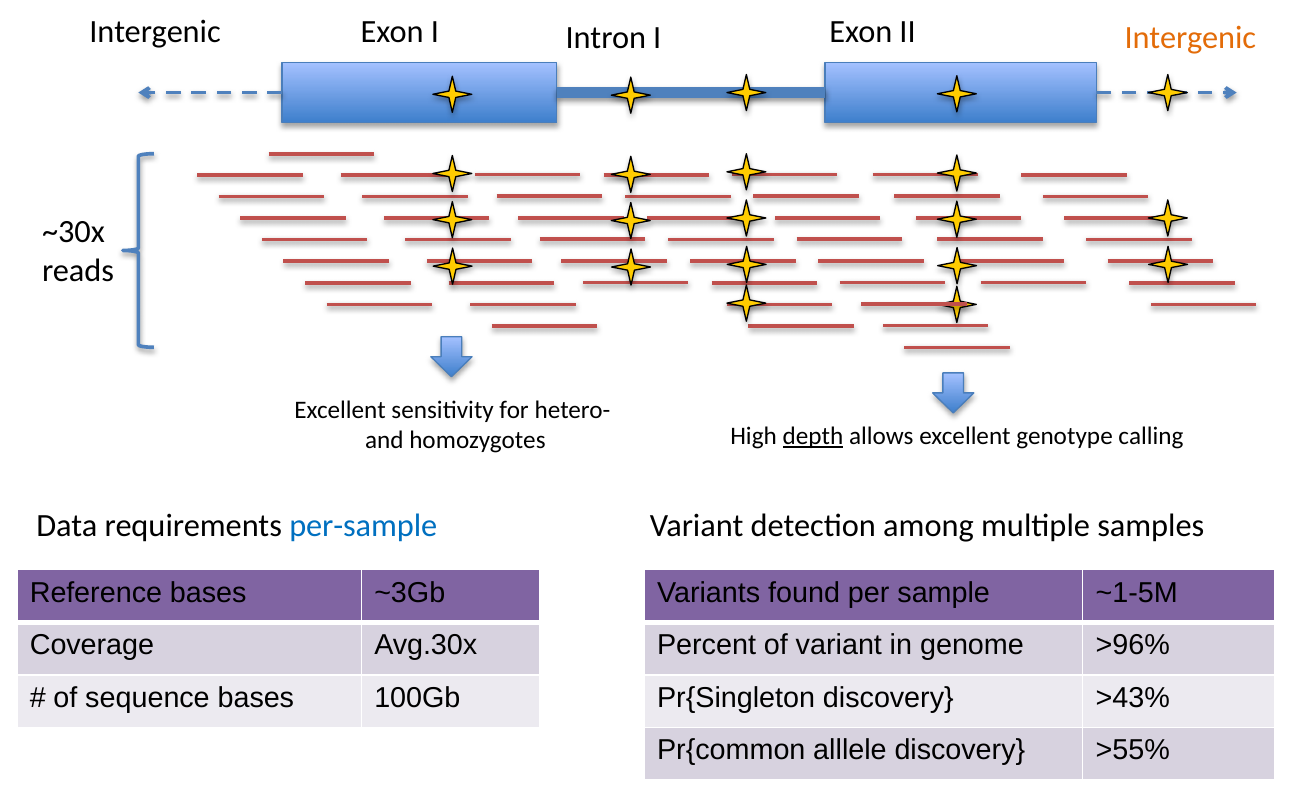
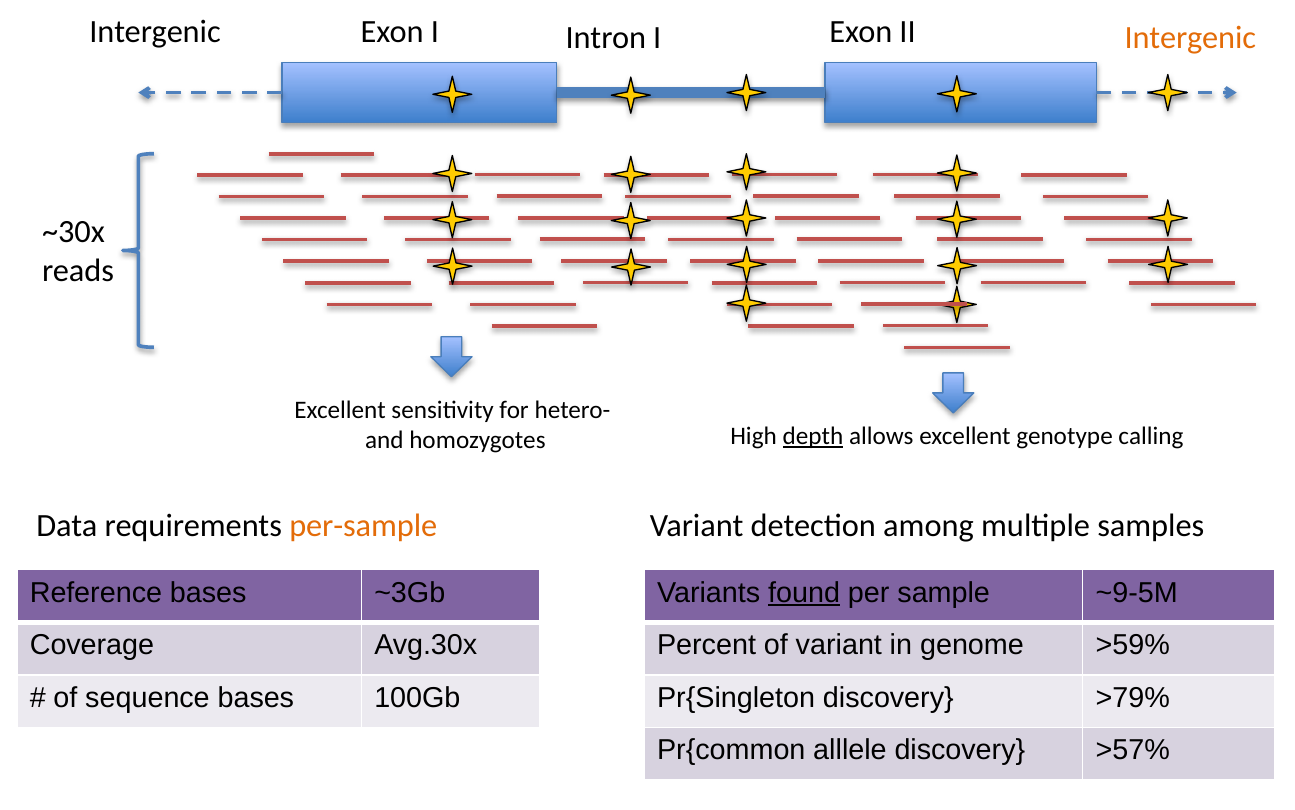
per-sample colour: blue -> orange (363, 526)
found underline: none -> present (804, 592)
~1-5M: ~1-5M -> ~9-5M (1137, 592)
>96%: >96% -> >59% (1133, 645)
>43%: >43% -> >79% (1133, 697)
>55%: >55% -> >57% (1133, 750)
